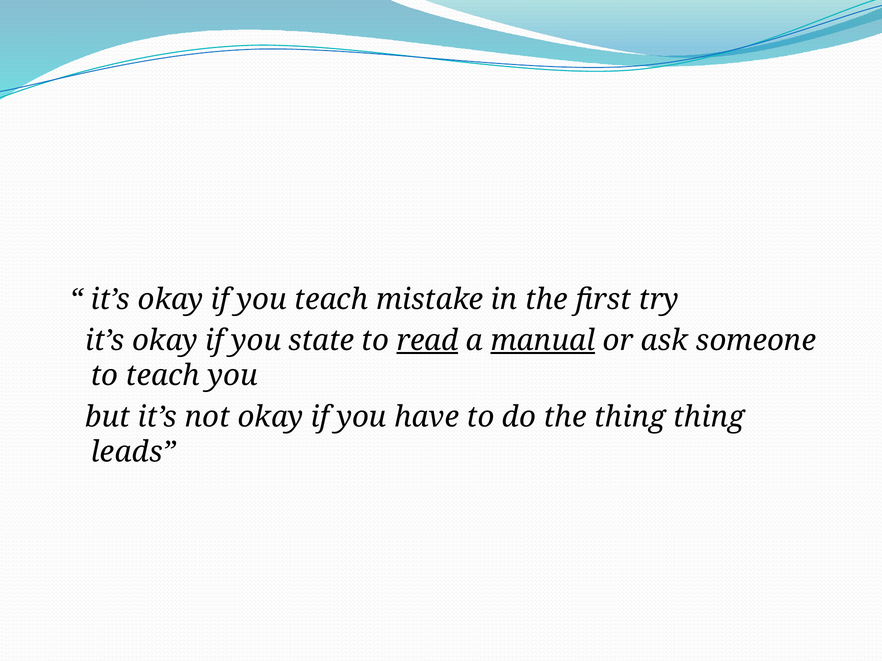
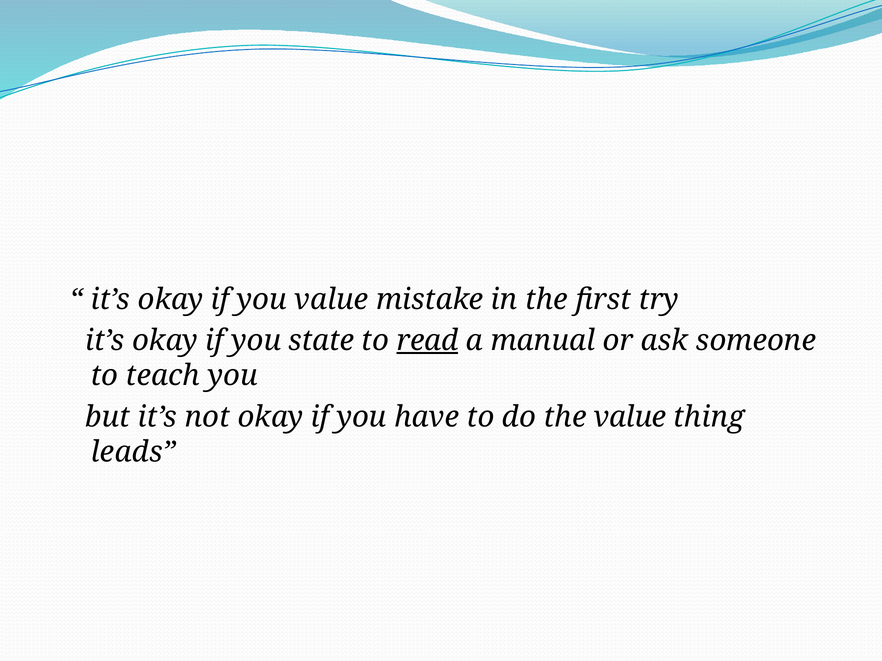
you teach: teach -> value (331, 300)
manual underline: present -> none (543, 341)
the thing: thing -> value (630, 417)
